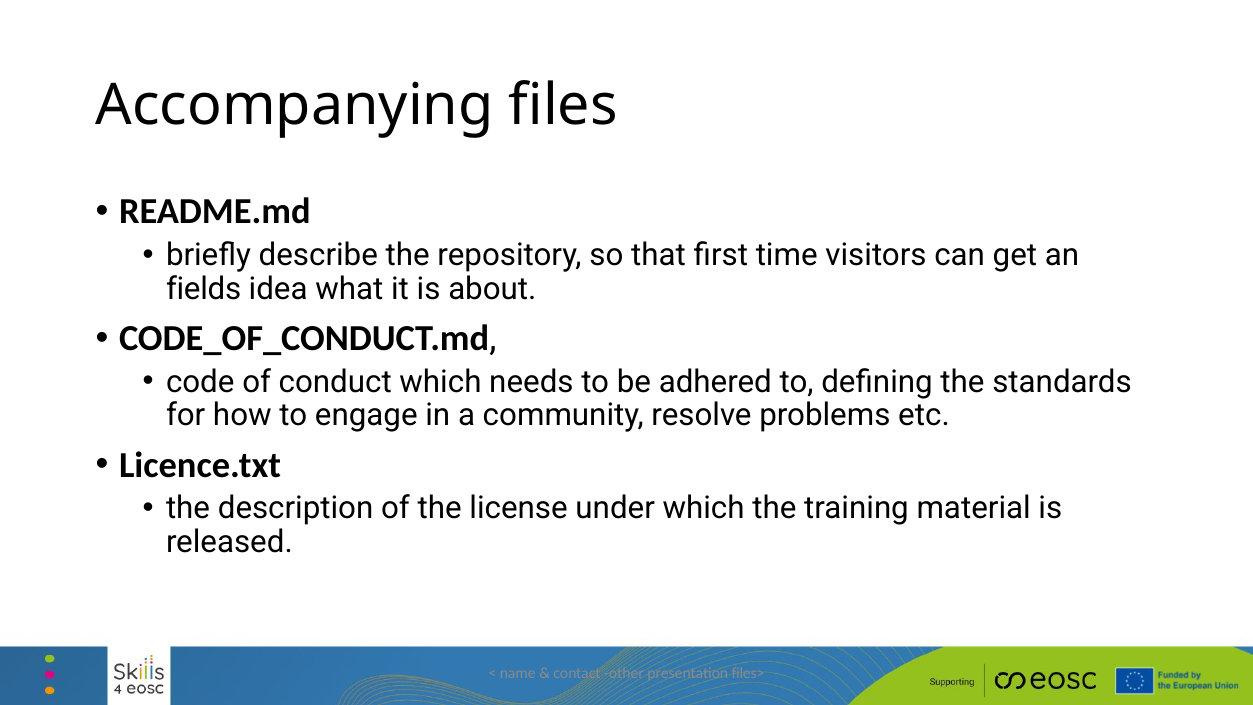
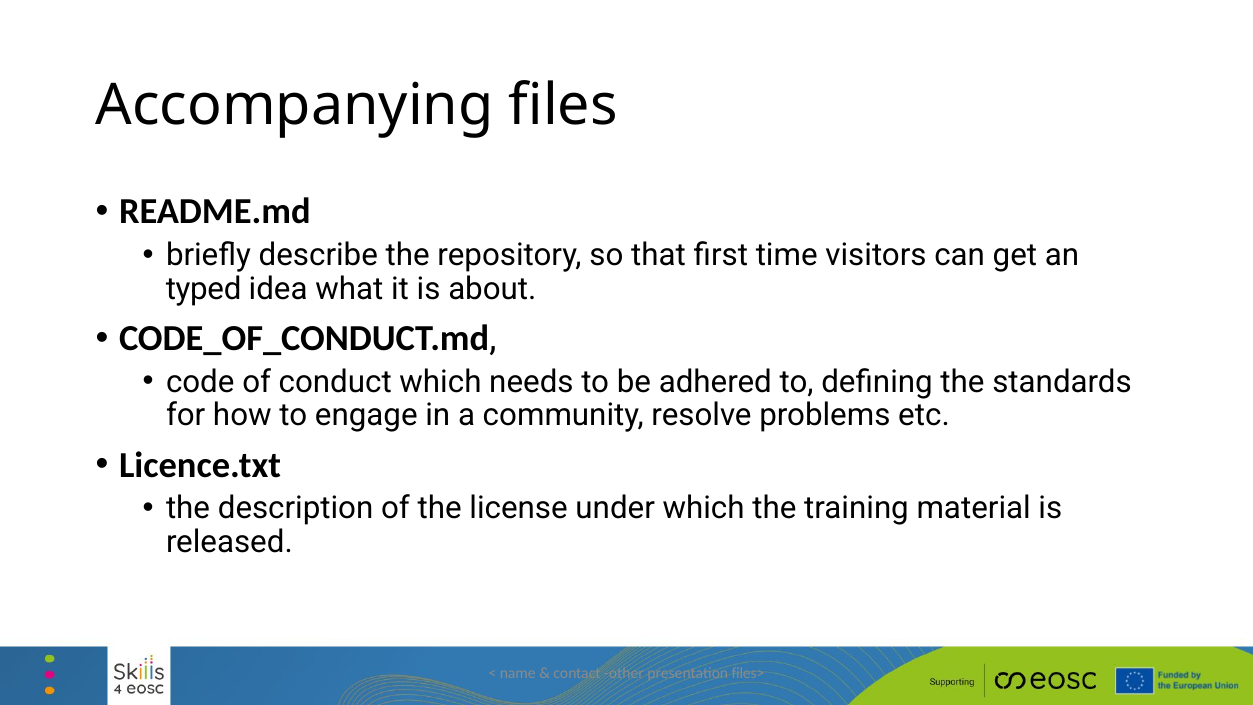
fields: fields -> typed (204, 289)
